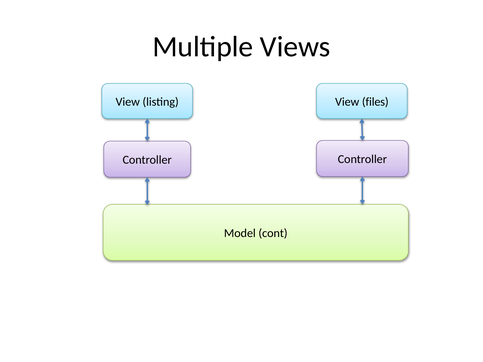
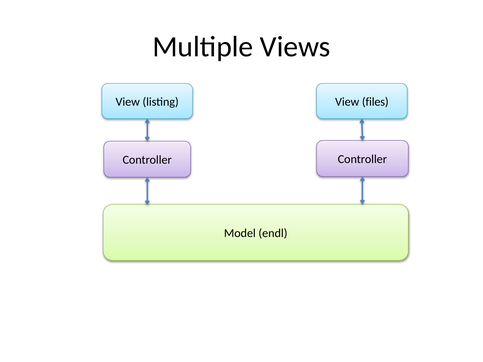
cont: cont -> endl (273, 233)
